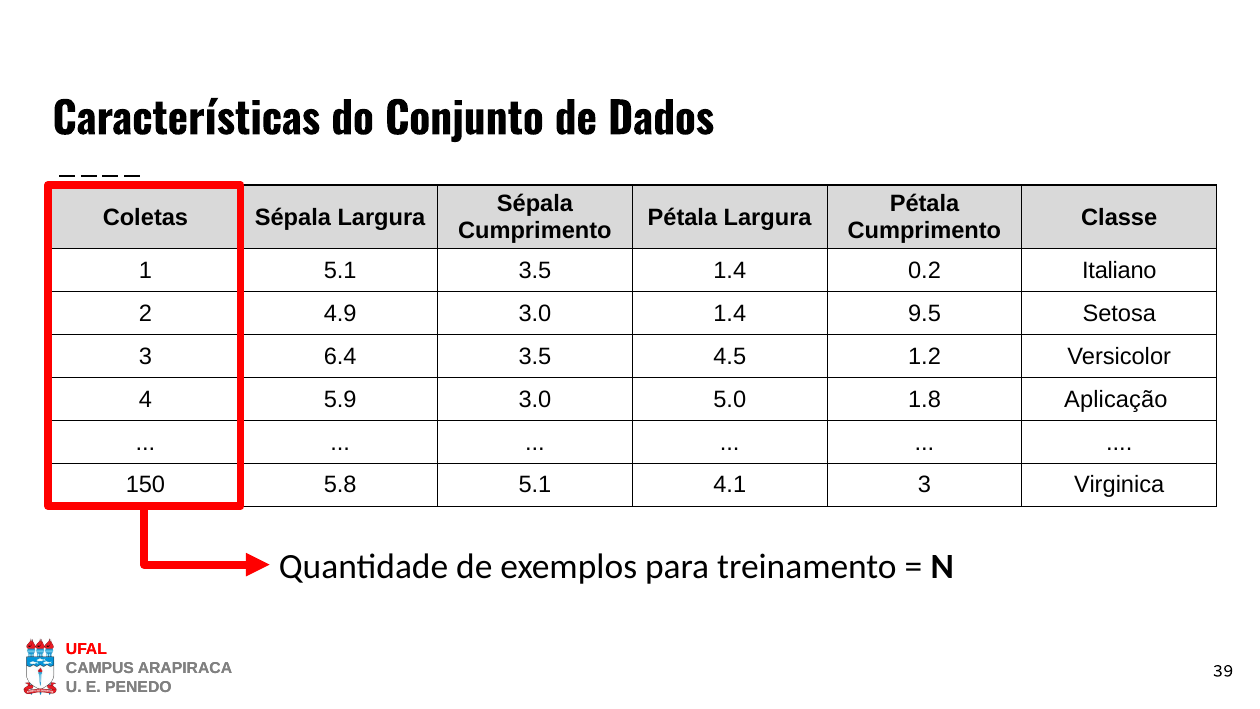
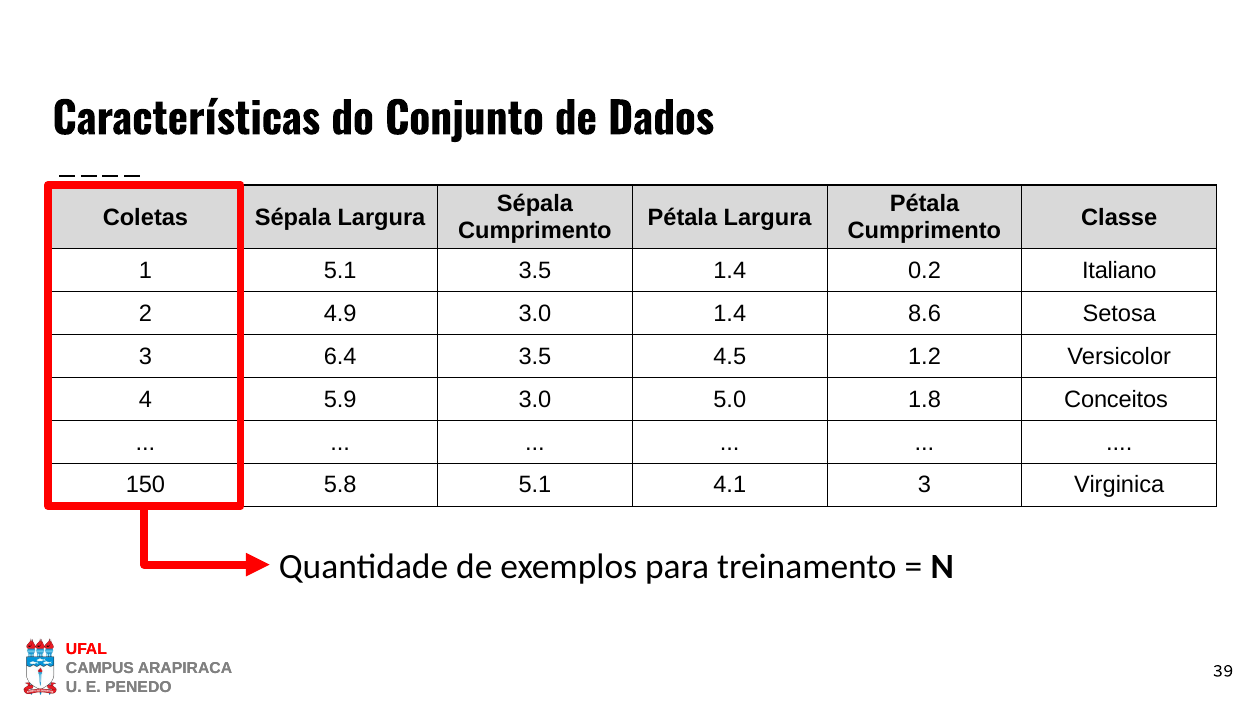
9.5: 9.5 -> 8.6 (925, 313)
Aplicação: Aplicação -> Conceitos (1116, 399)
